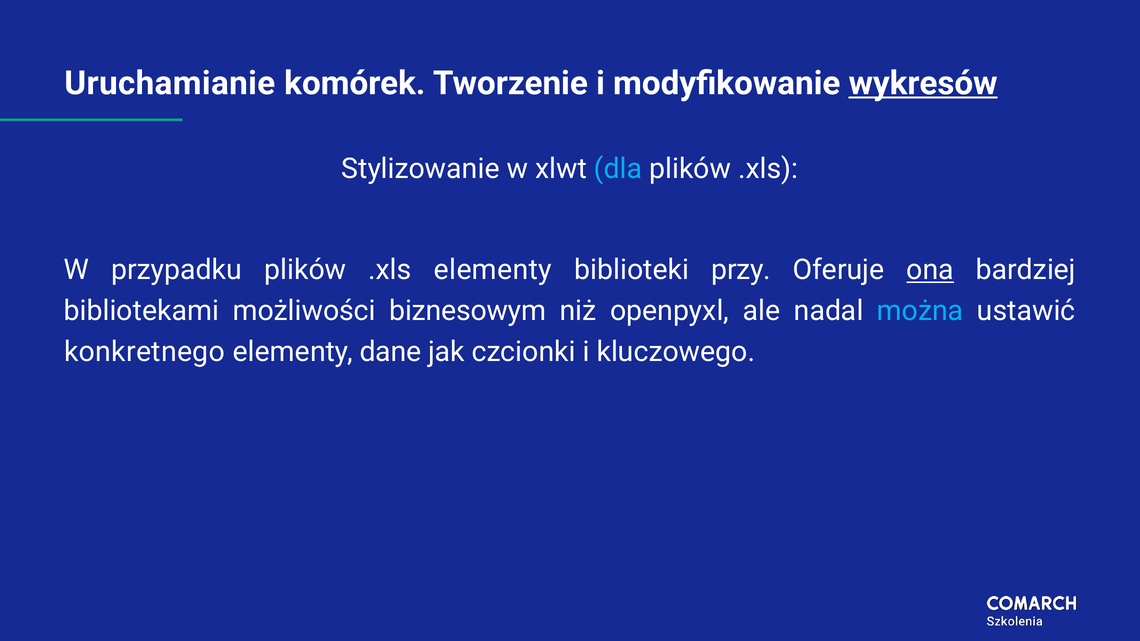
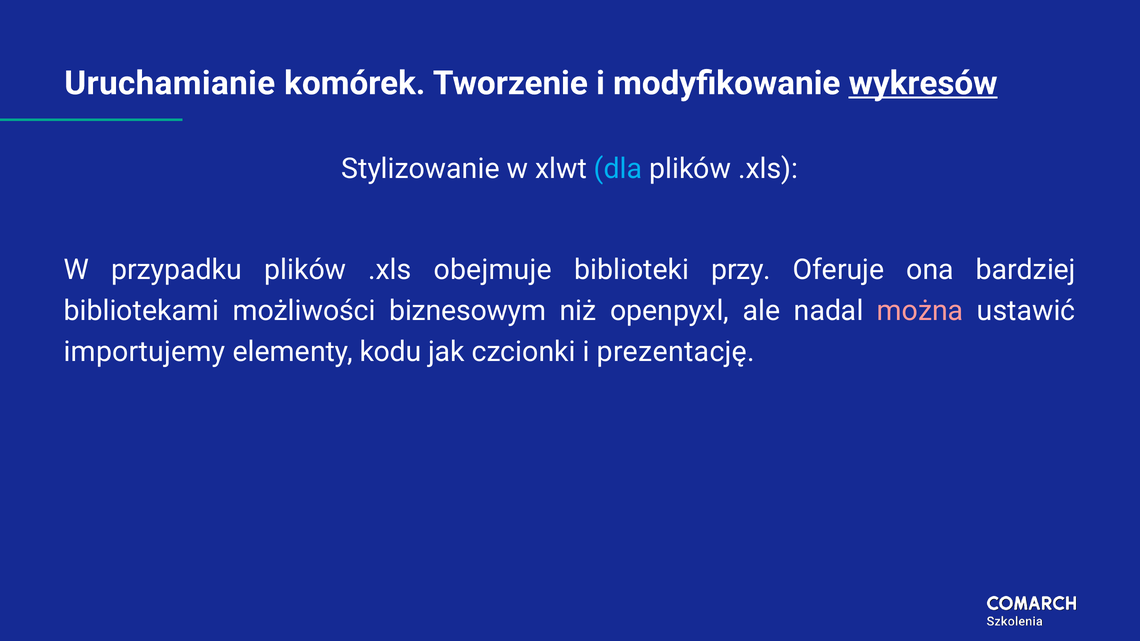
.xls elementy: elementy -> obejmuje (493, 270)
ona underline: present -> none (930, 270)
można colour: light blue -> pink (920, 311)
konkretnego: konkretnego -> importujemy (145, 352)
dane: dane -> kodu (390, 352)
kluczowego: kluczowego -> prezentację (676, 352)
